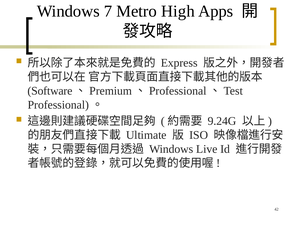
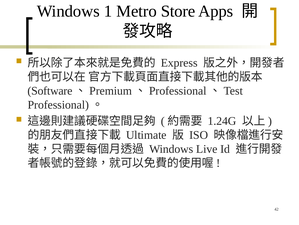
7: 7 -> 1 (108, 11)
High: High -> Store (178, 11)
9.24G: 9.24G -> 1.24G (222, 121)
